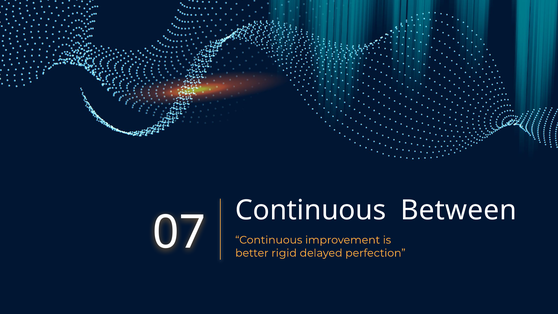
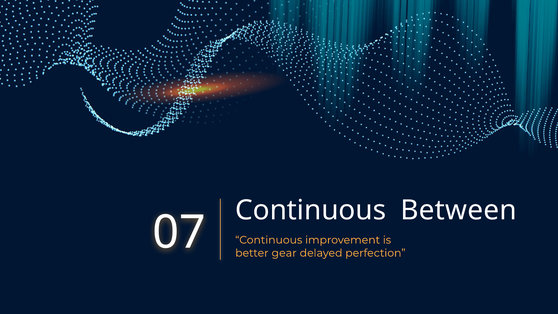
rigid: rigid -> gear (284, 253)
